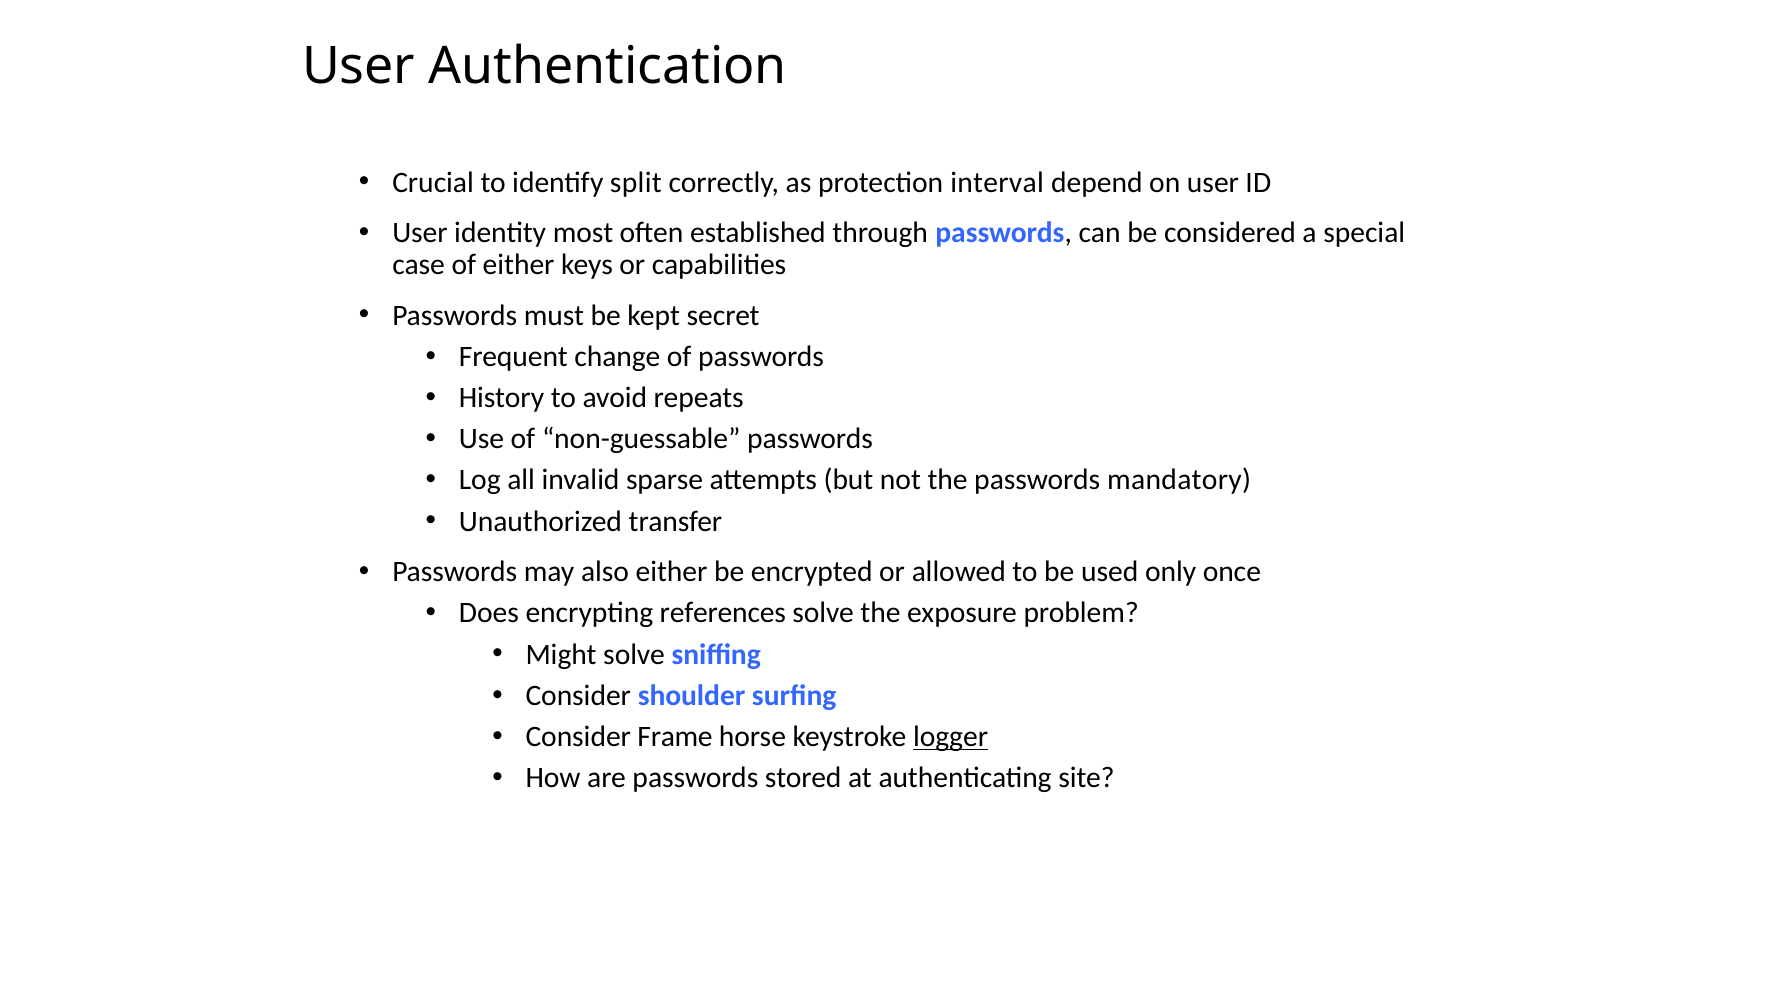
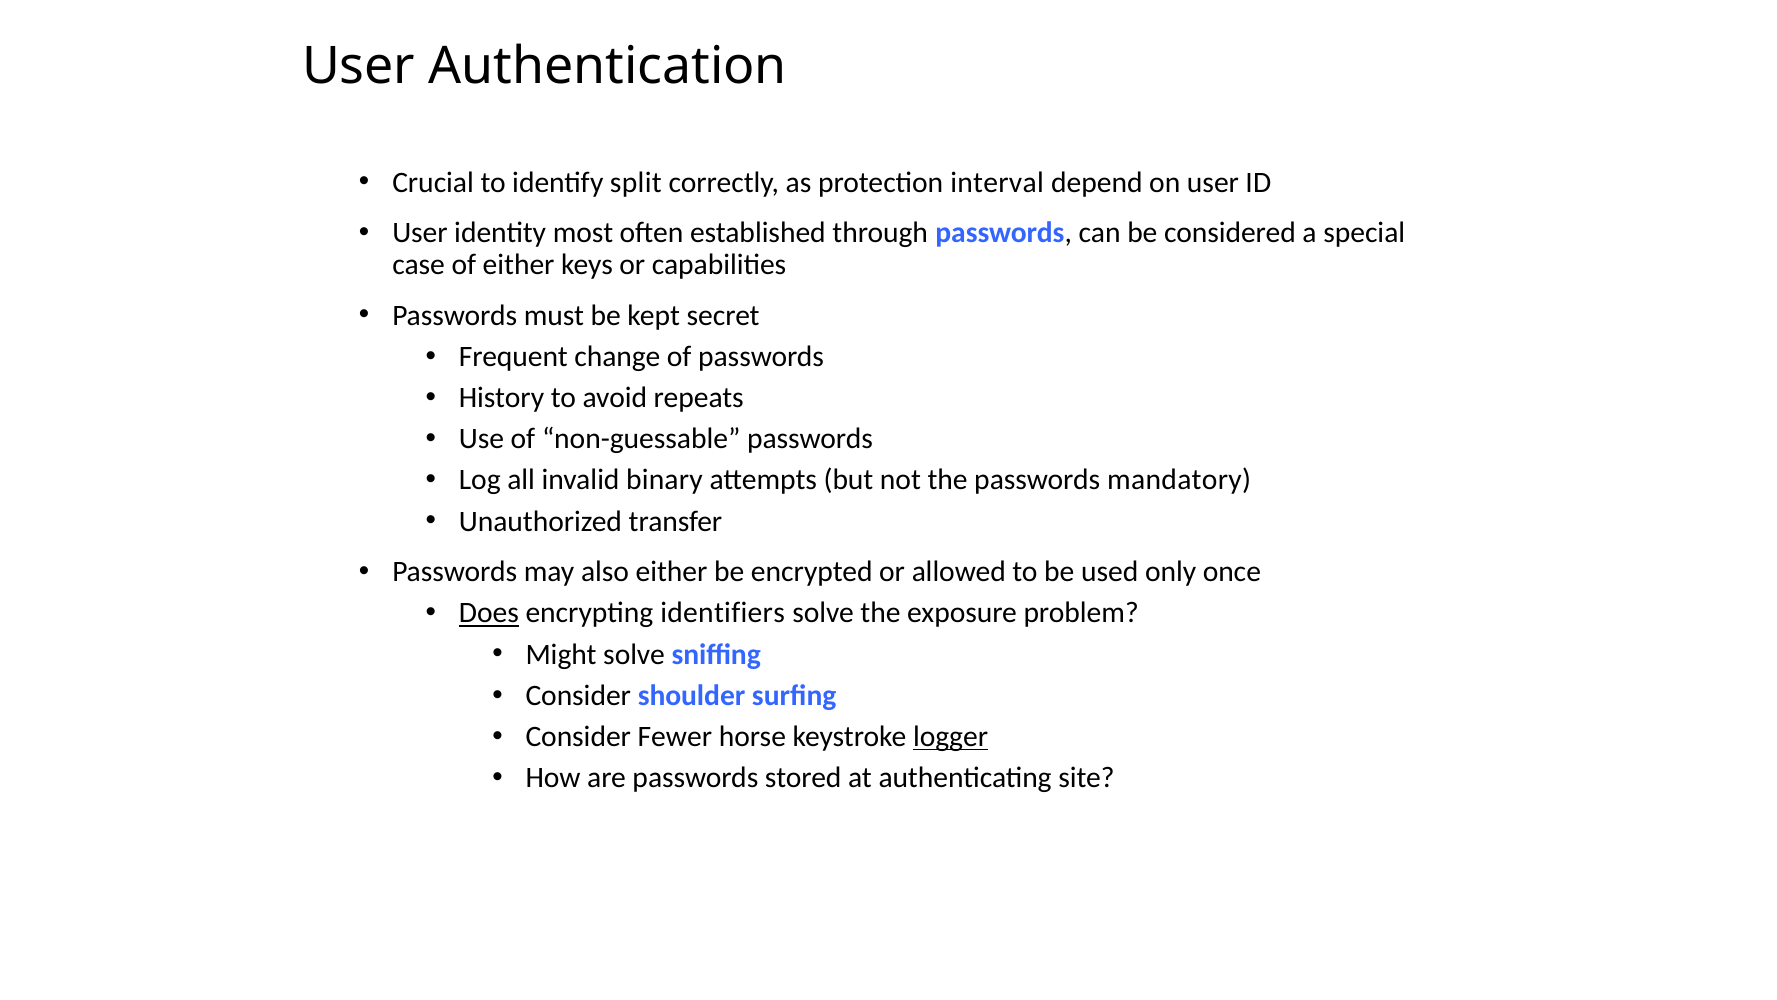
sparse: sparse -> binary (664, 480)
Does underline: none -> present (489, 613)
references: references -> identifiers (723, 613)
Frame: Frame -> Fewer (675, 736)
